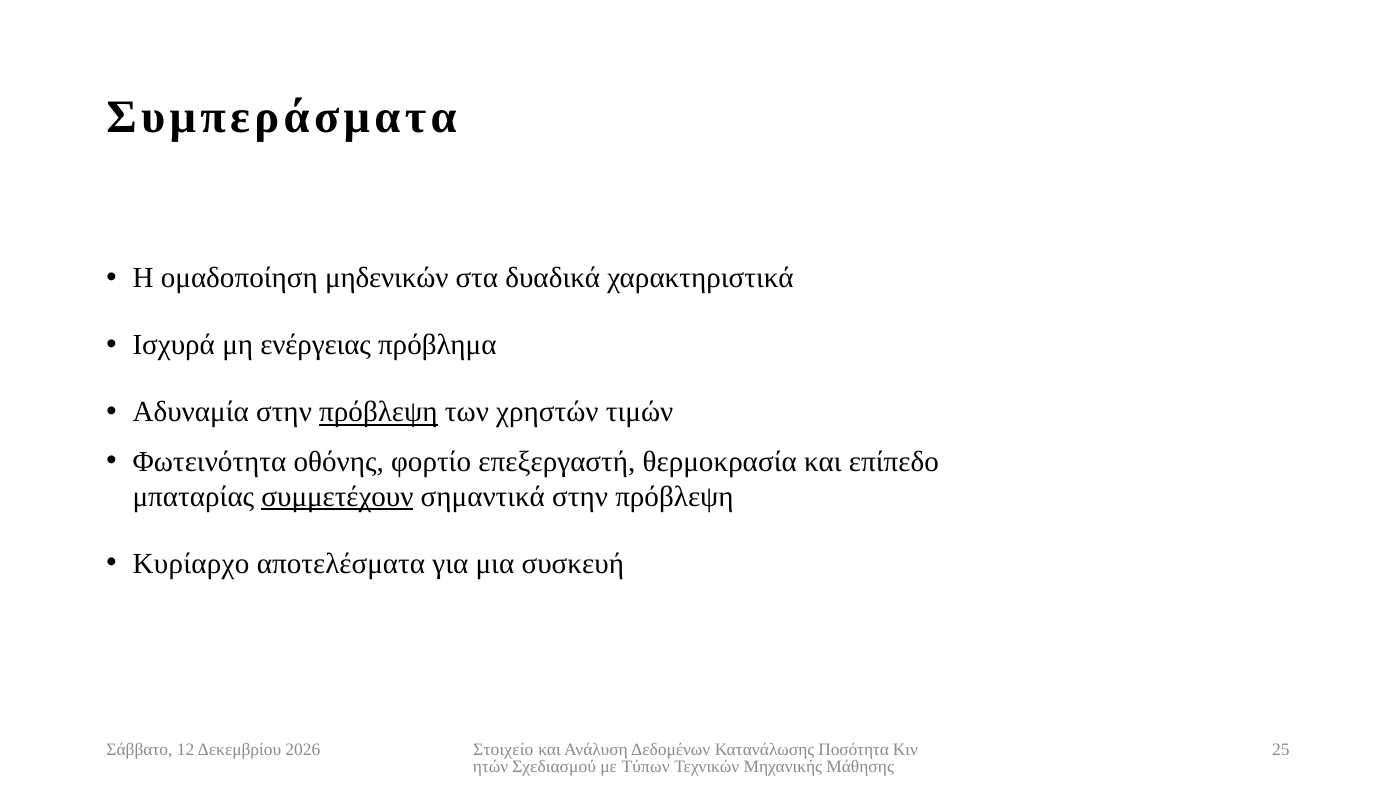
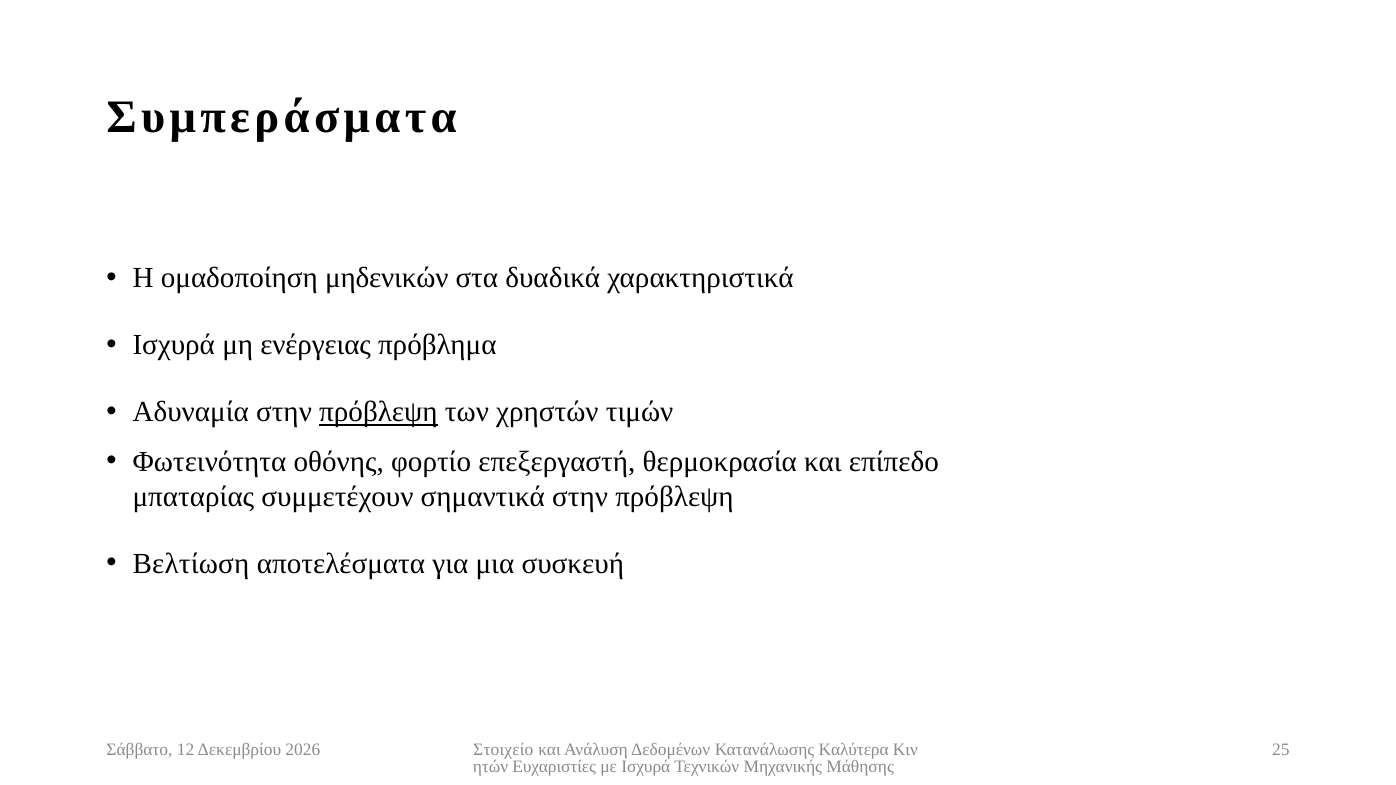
συμμετέχουν underline: present -> none (338, 497)
Κυρίαρχο: Κυρίαρχο -> Βελτίωση (191, 564)
Ποσότητα: Ποσότητα -> Καλύτερα (854, 750)
Σχεδιασμού: Σχεδιασμού -> Ευχαριστίες (554, 767)
με Τύπων: Τύπων -> Ισχυρά (646, 767)
